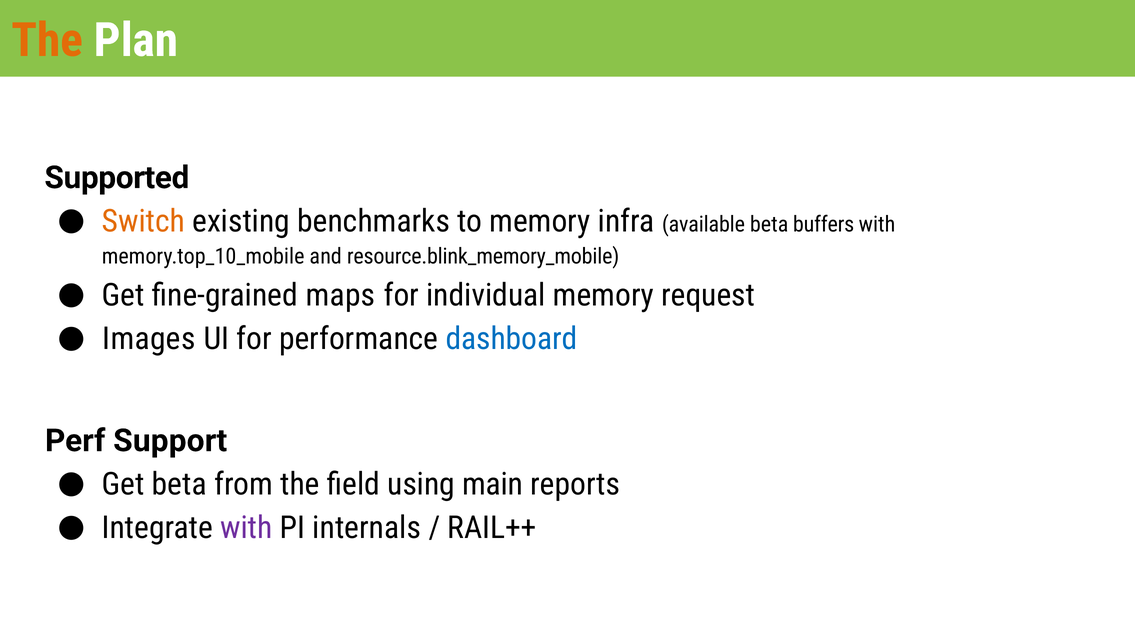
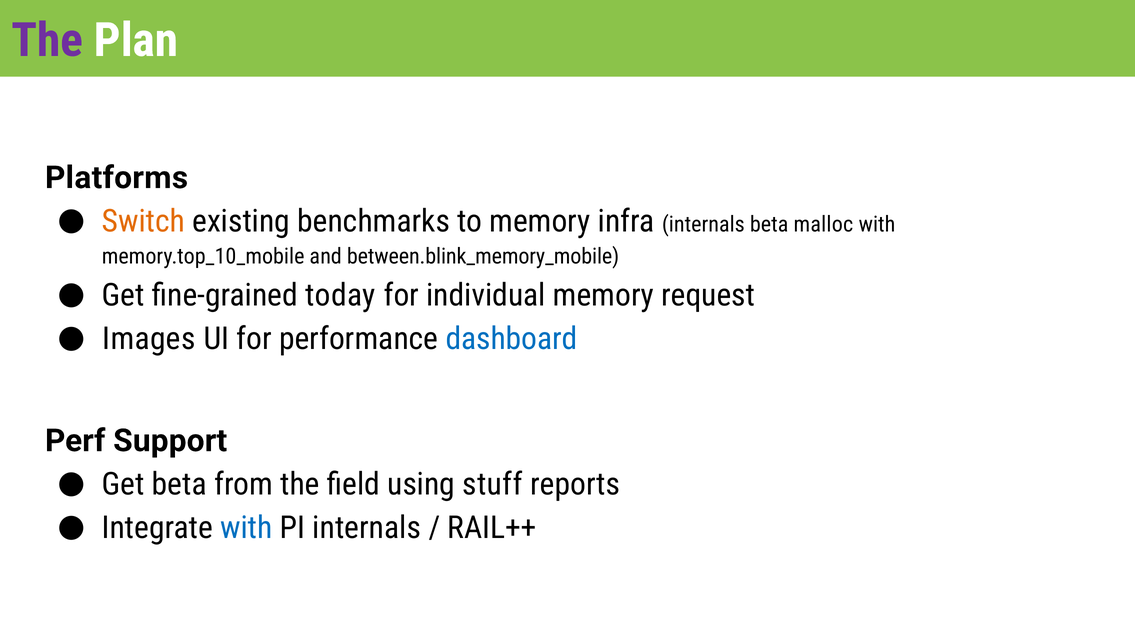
The colour: orange -> purple (47, 40)
Supported: Supported -> Platforms (117, 178)
infra available: available -> internals (703, 224)
buffers: buffers -> malloc (823, 224)
resource.blink_memory_mobile: resource.blink_memory_mobile -> between.blink_memory_mobile (483, 257)
maps: maps -> today (340, 295)
main: main -> stuff (493, 485)
with colour: purple -> blue (246, 528)
